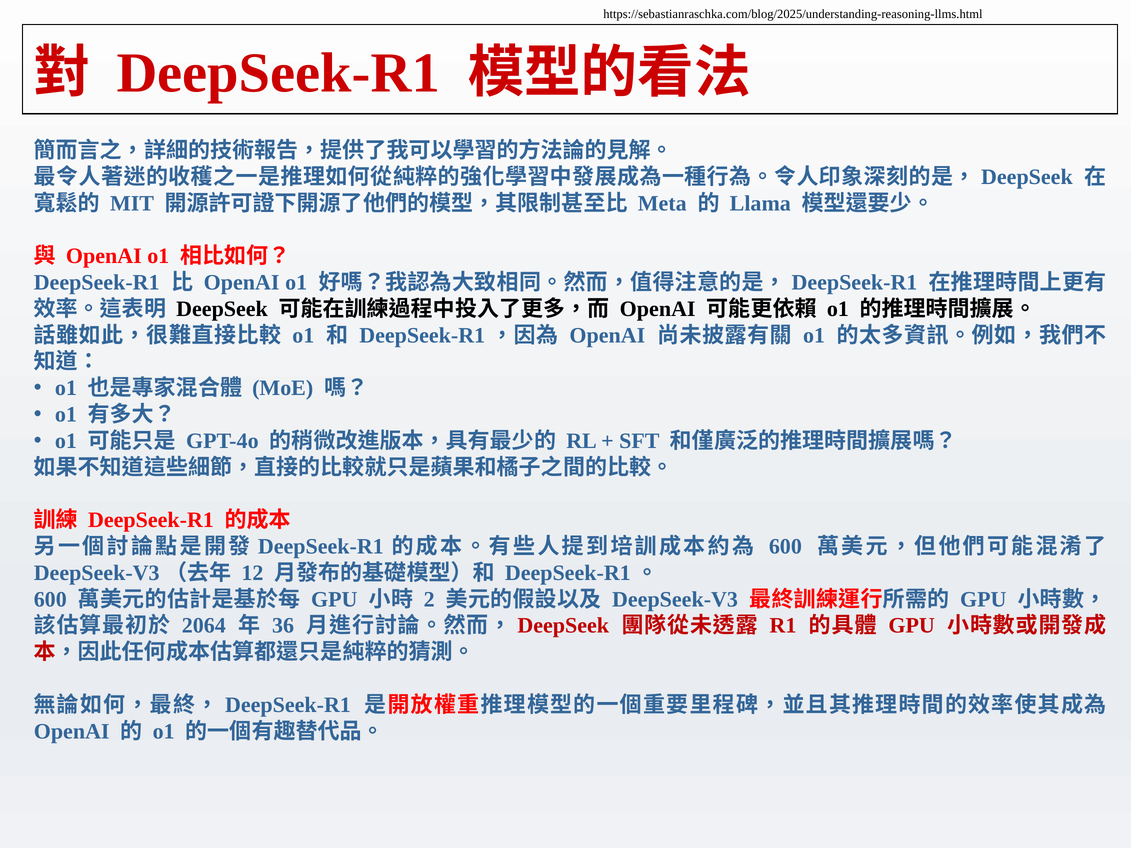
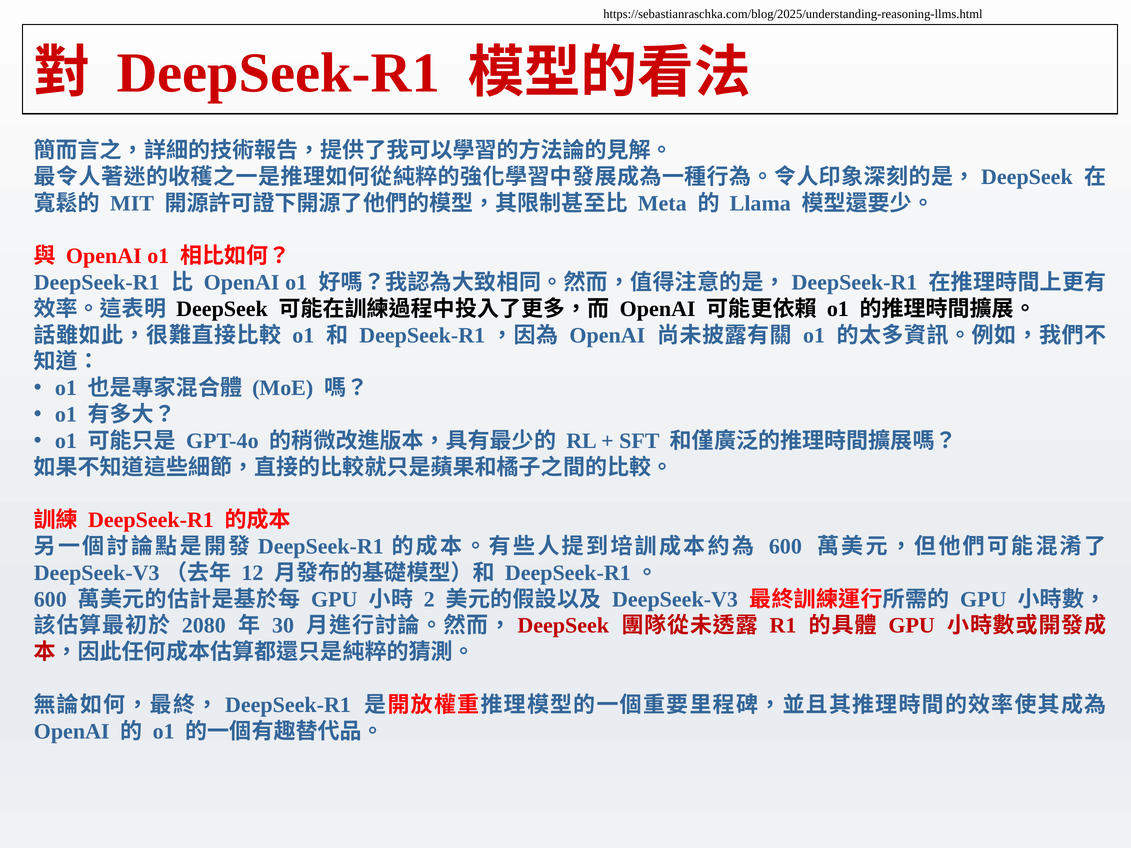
2064: 2064 -> 2080 (204, 626)
36: 36 -> 30 (283, 626)
